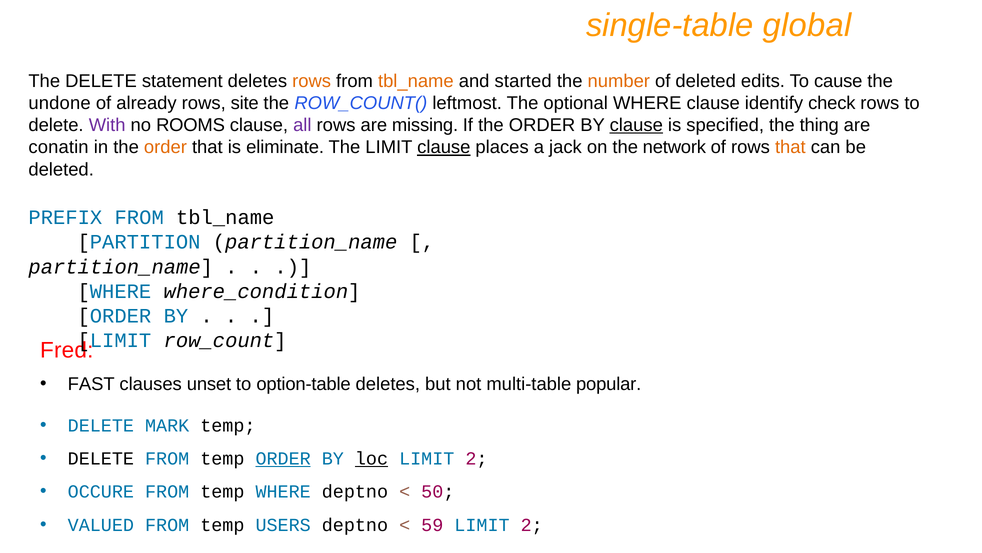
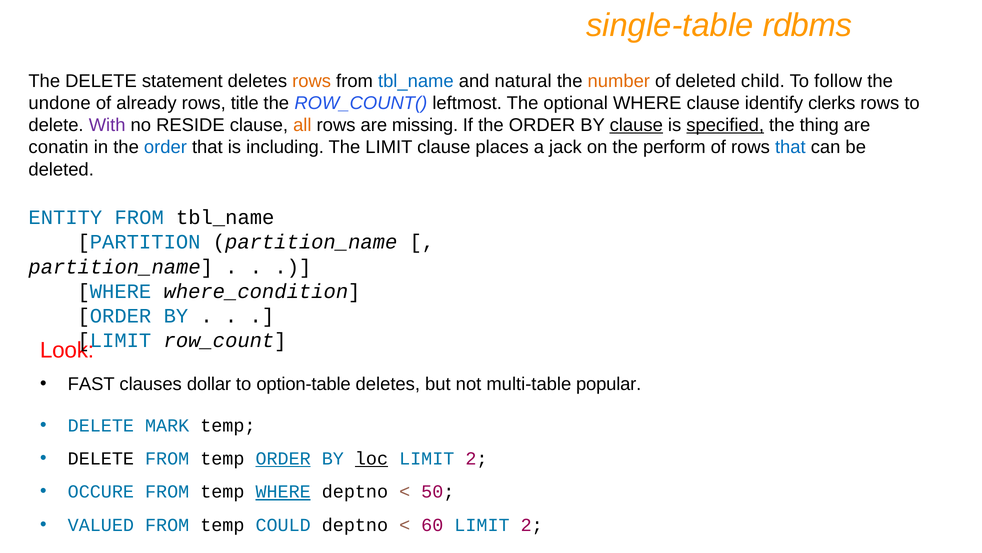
global: global -> rdbms (807, 26)
tbl_name colour: orange -> blue (416, 81)
started: started -> natural (523, 81)
edits: edits -> child (763, 81)
cause: cause -> follow (838, 81)
site: site -> title (245, 103)
check: check -> clerks (832, 103)
ROOMS: ROOMS -> RESIDE (190, 125)
all colour: purple -> orange (302, 125)
specified underline: none -> present (725, 125)
order colour: orange -> blue (165, 147)
eliminate: eliminate -> including (285, 147)
clause underline: present -> none (444, 147)
network: network -> perform (674, 147)
that colour: orange -> blue (790, 147)
PREFIX: PREFIX -> ENTITY (65, 217)
Fred: Fred -> Look (67, 350)
unset: unset -> dollar (209, 384)
WHERE underline: none -> present (283, 491)
USERS: USERS -> COULD (283, 524)
59: 59 -> 60 (432, 524)
